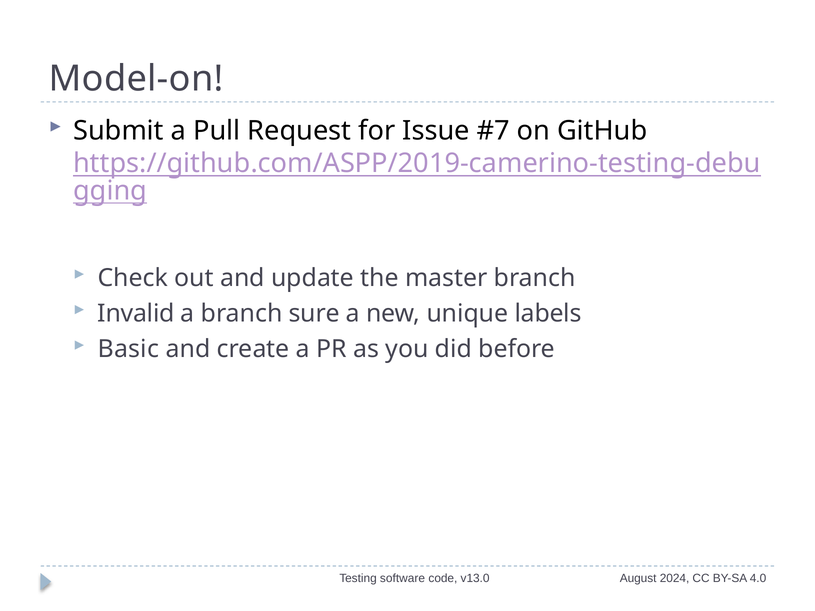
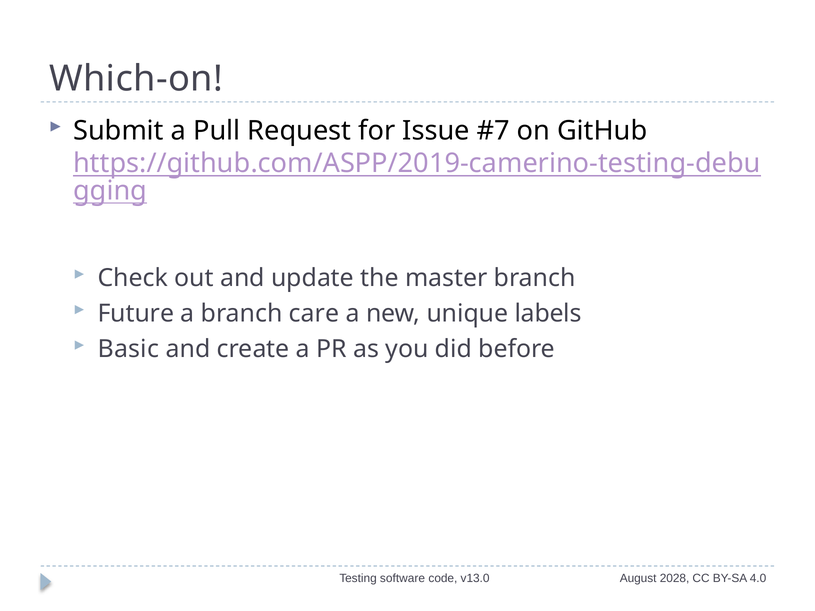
Model-on: Model-on -> Which-on (136, 79)
Invalid: Invalid -> Future (136, 314)
sure: sure -> care (314, 314)
2024: 2024 -> 2028 (675, 579)
